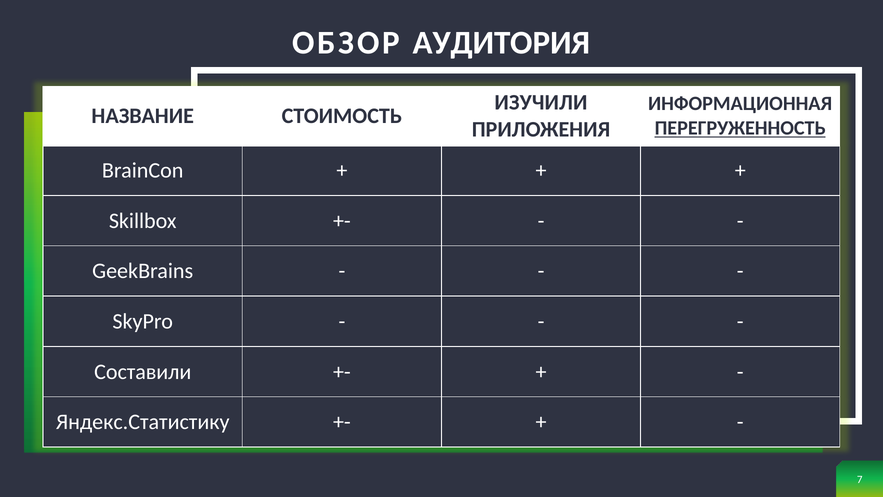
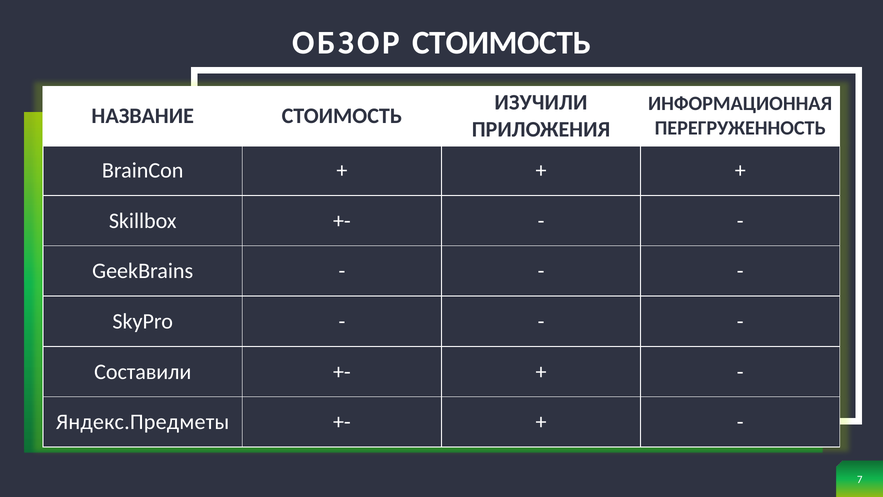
ОБЗОР АУДИТОРИЯ: АУДИТОРИЯ -> СТОИМОСТЬ (502, 43)
ПЕРЕГРУЖЕННОСТЬ underline: present -> none (740, 128)
Яндекс.Статистику: Яндекс.Статистику -> Яндекс.Предметы (143, 422)
